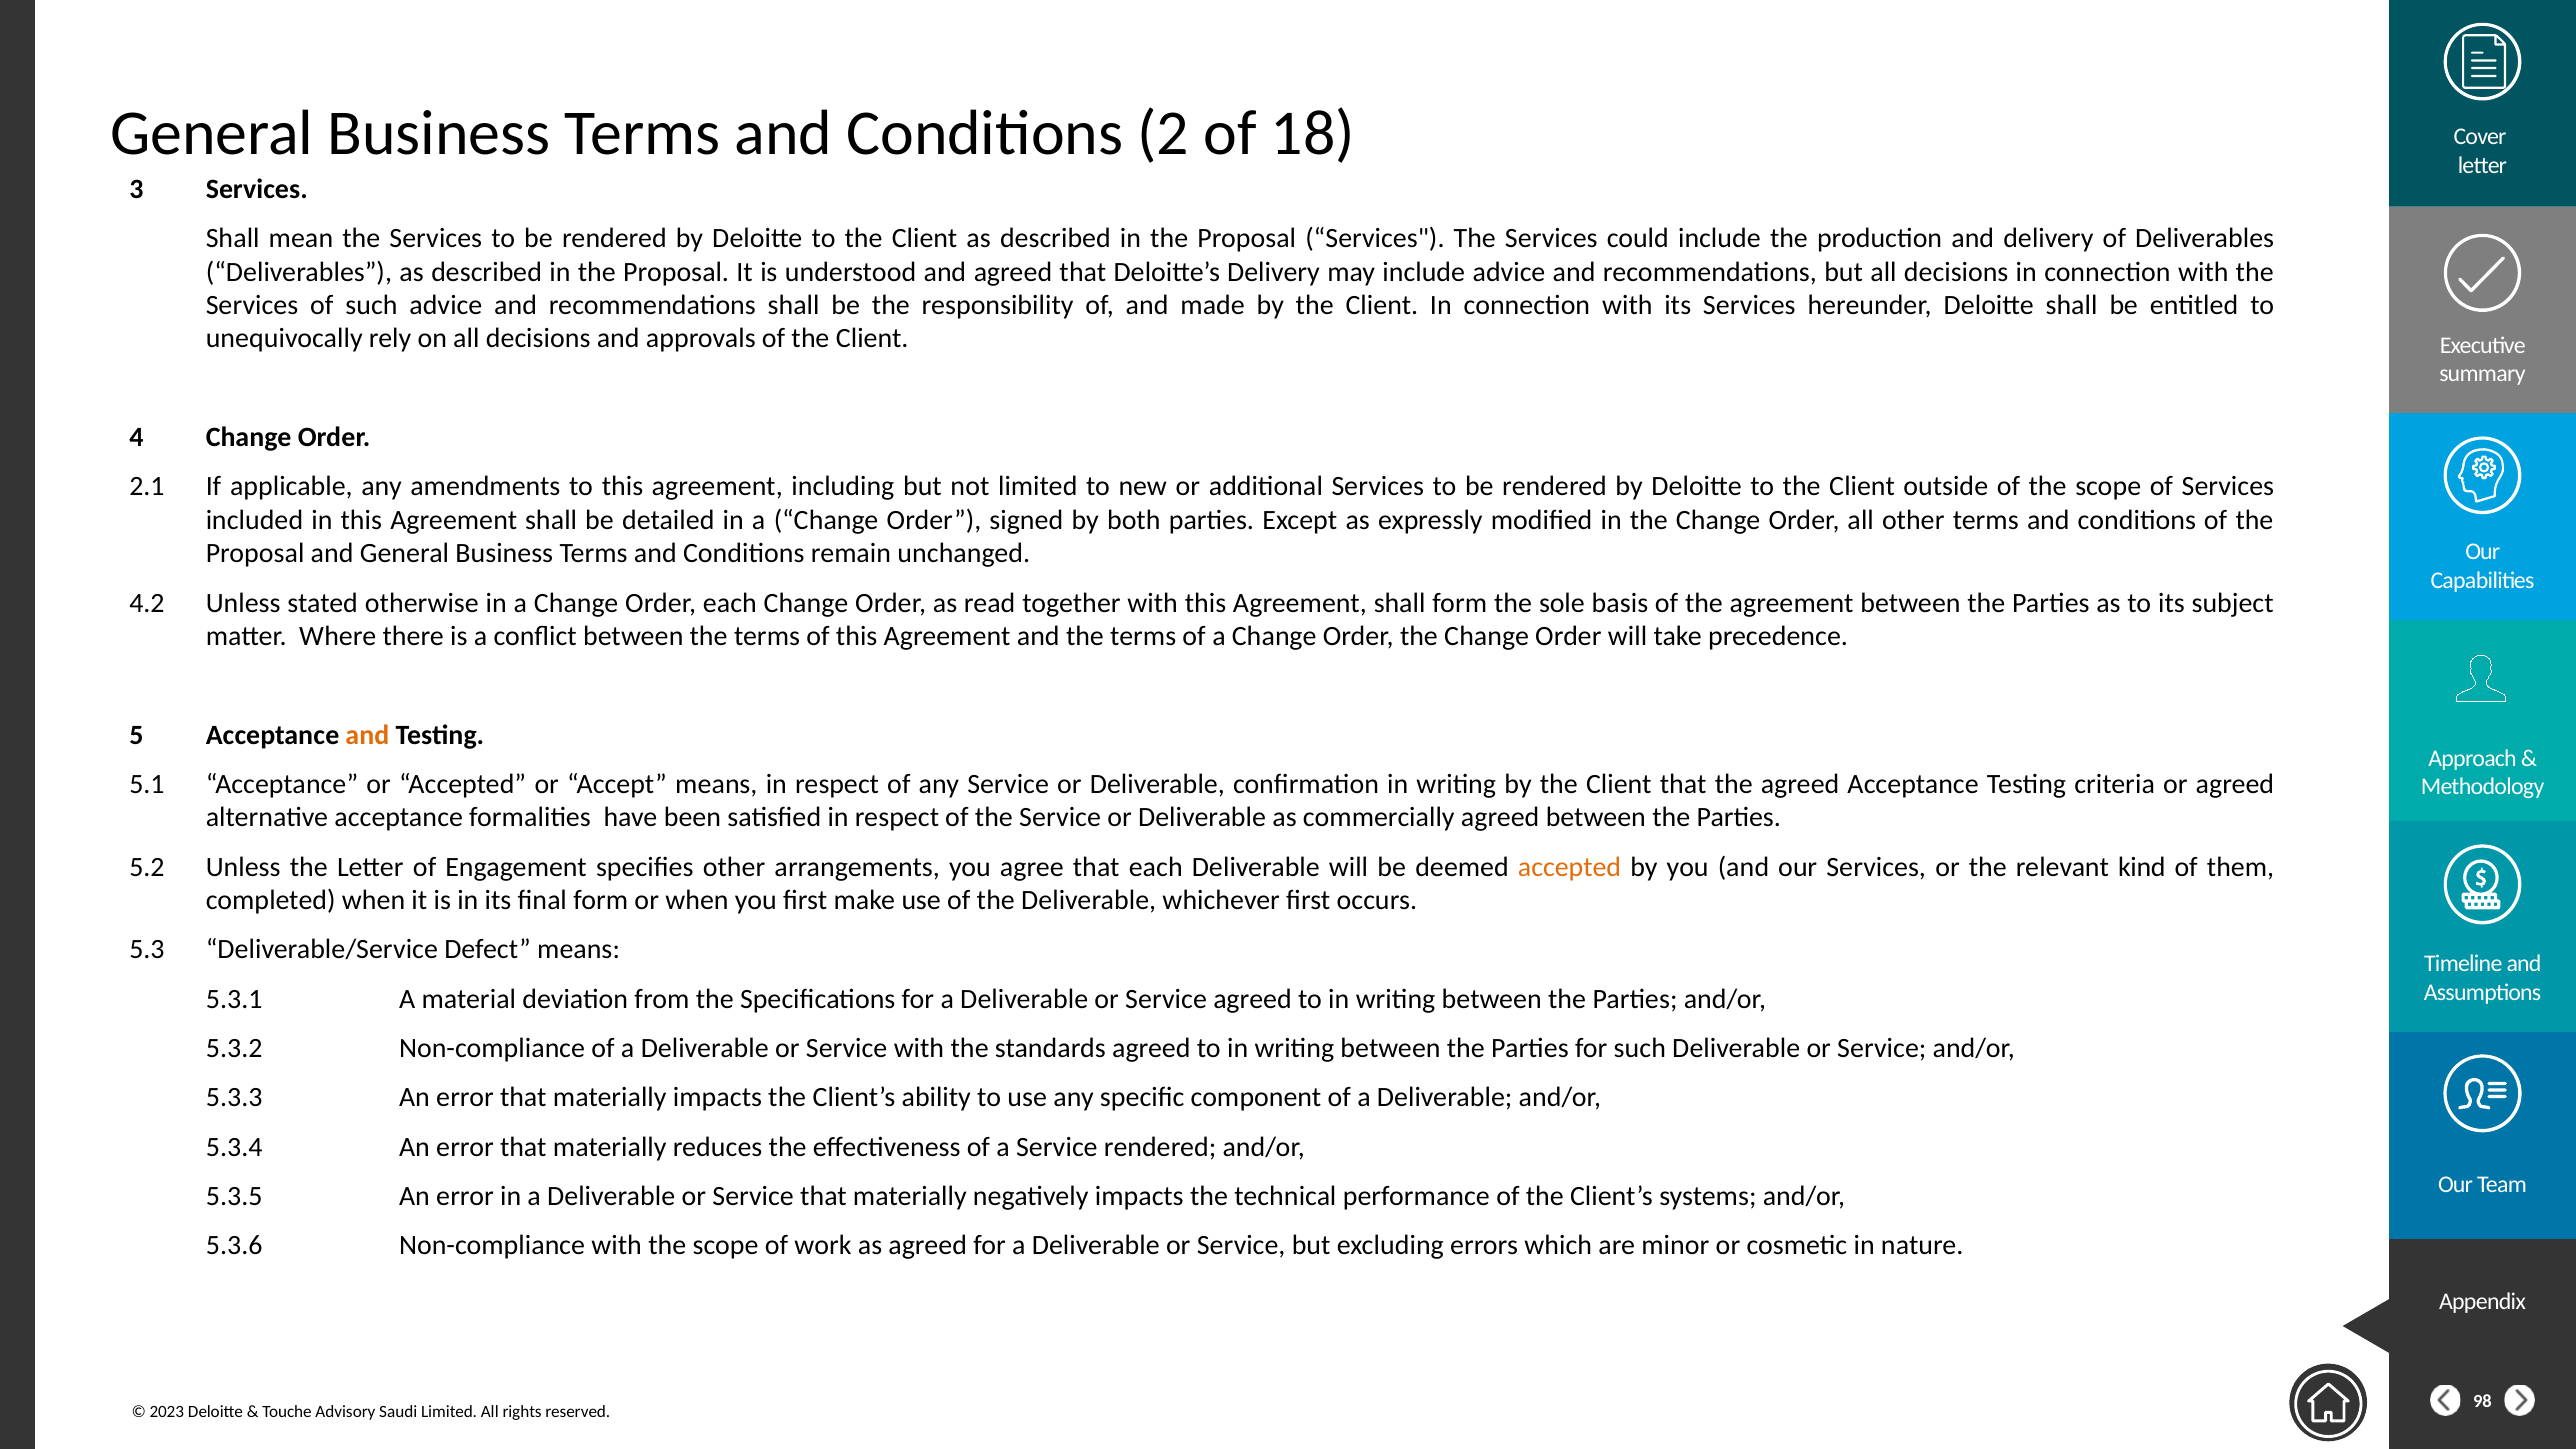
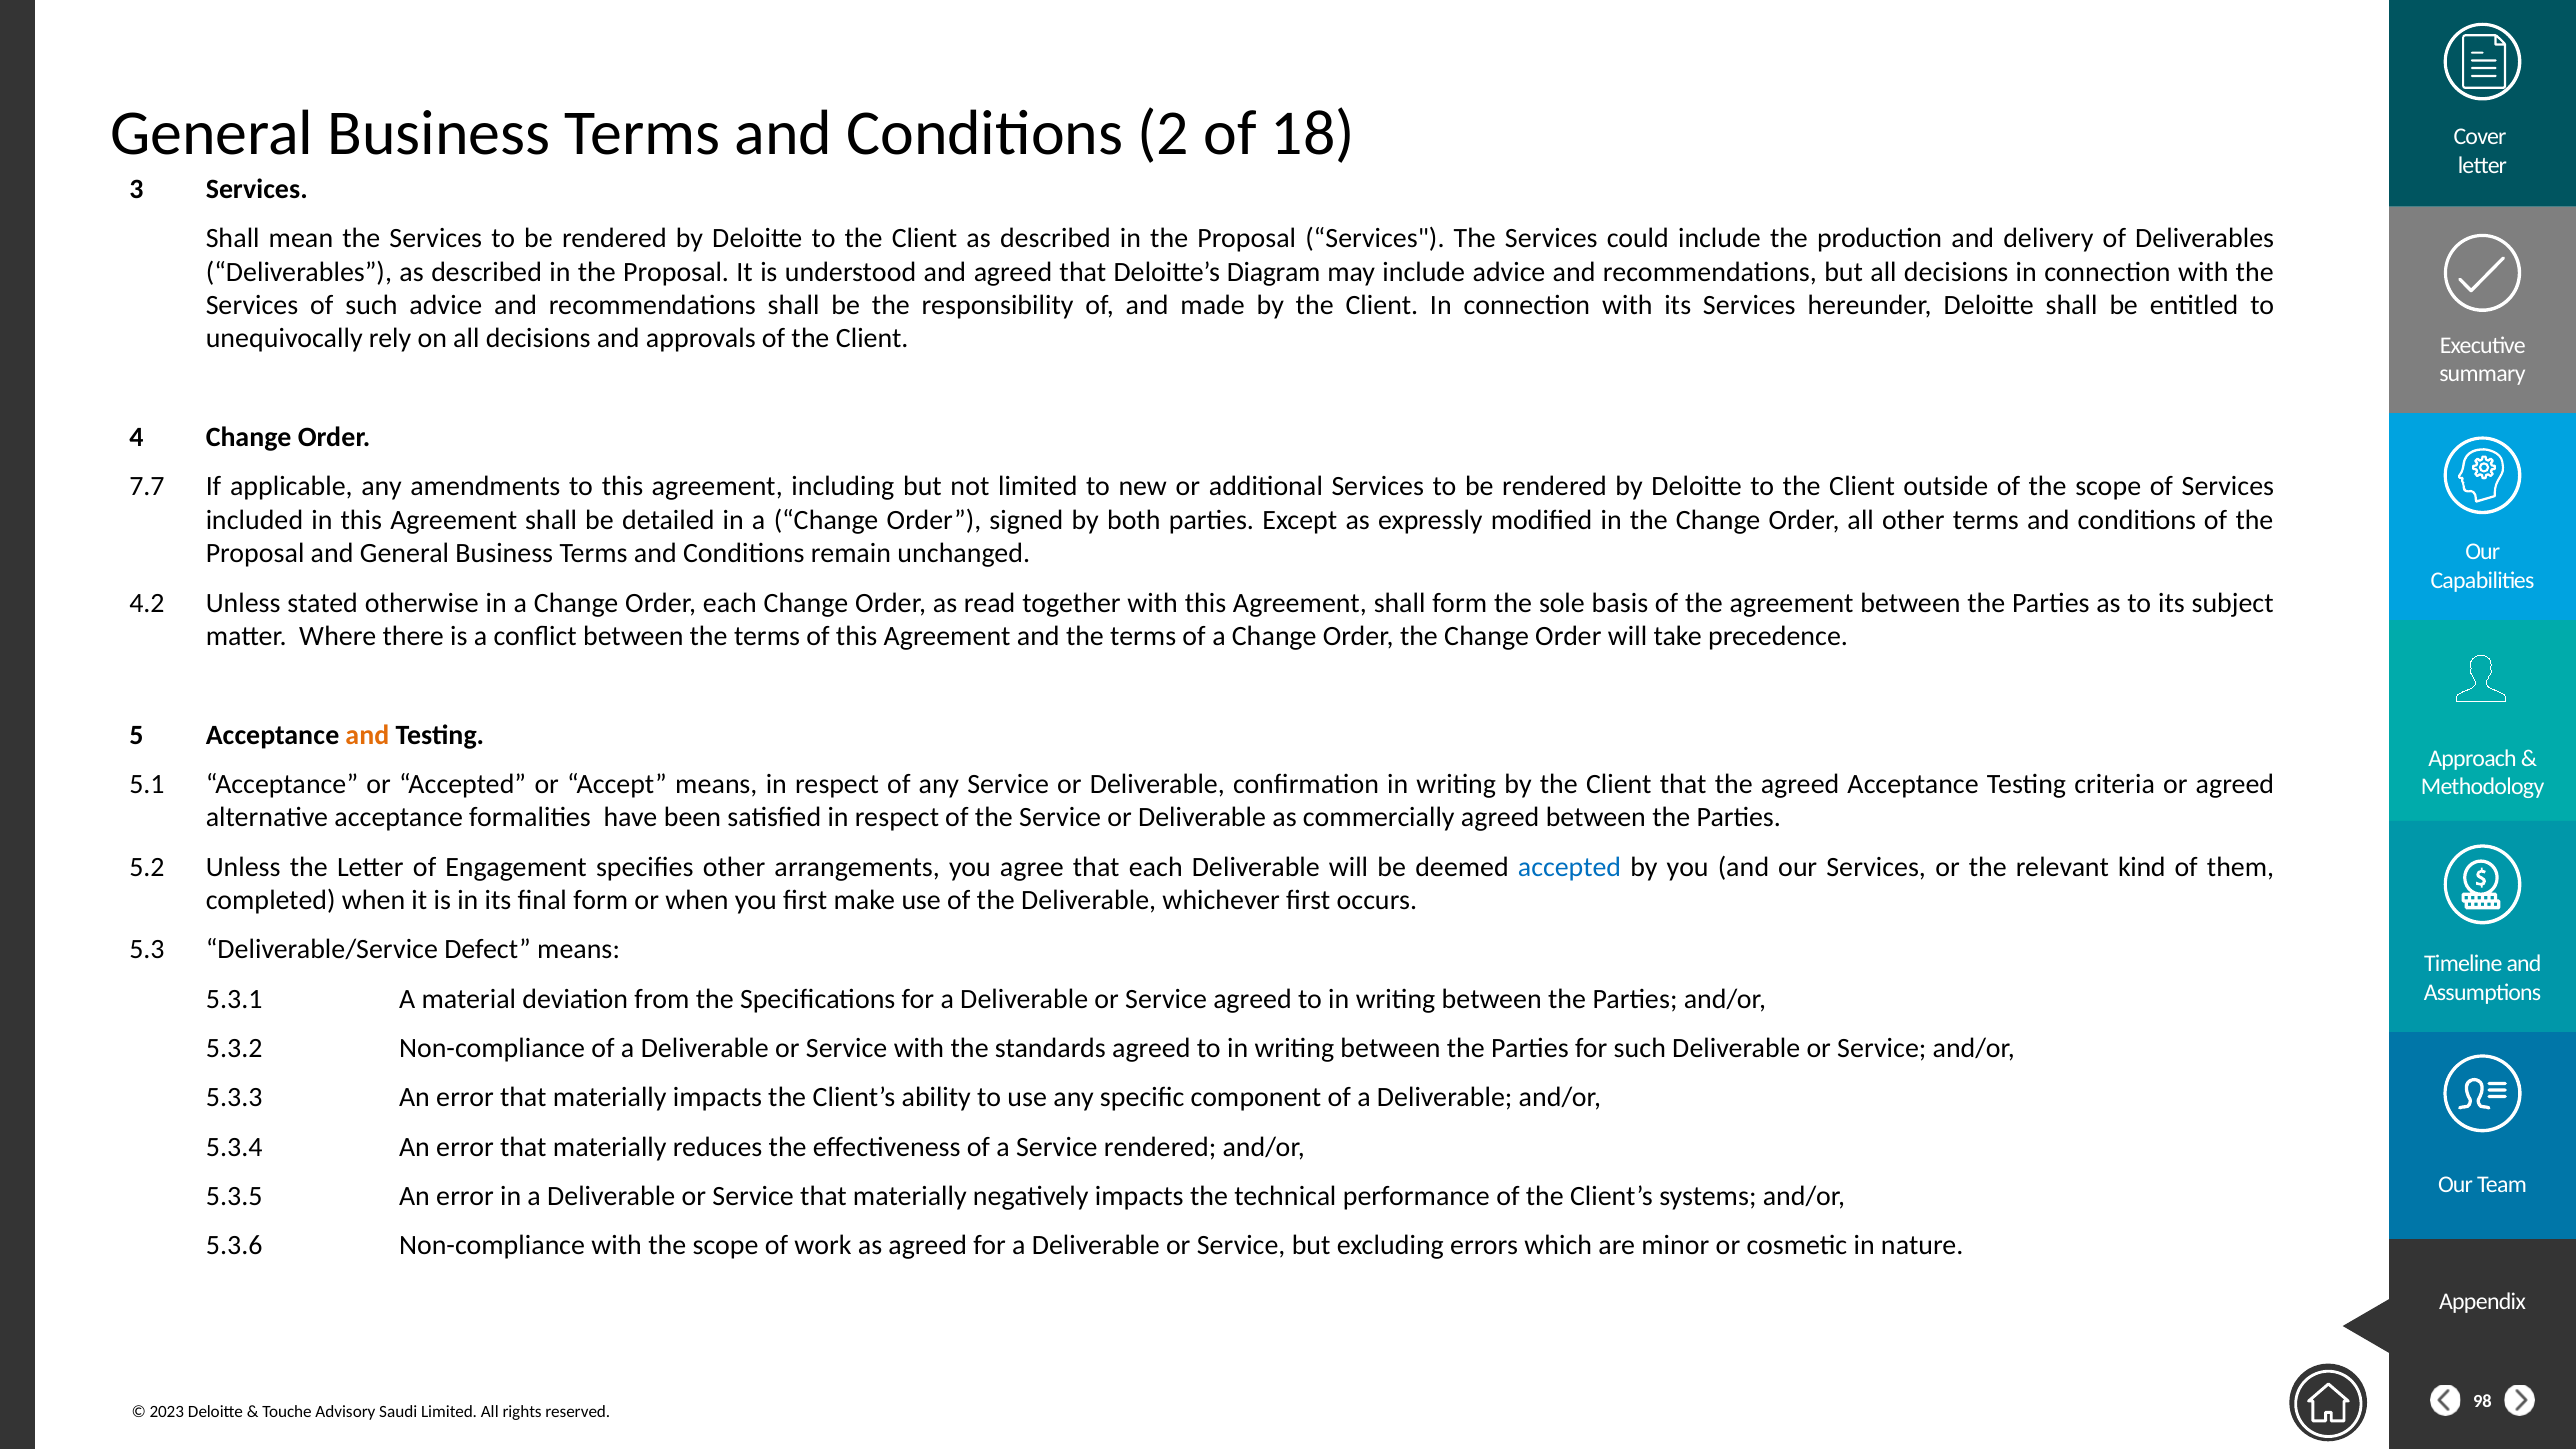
Deloitte’s Delivery: Delivery -> Diagram (1274, 272)
2.1: 2.1 -> 7.7 (147, 487)
accepted colour: orange -> blue (1570, 867)
